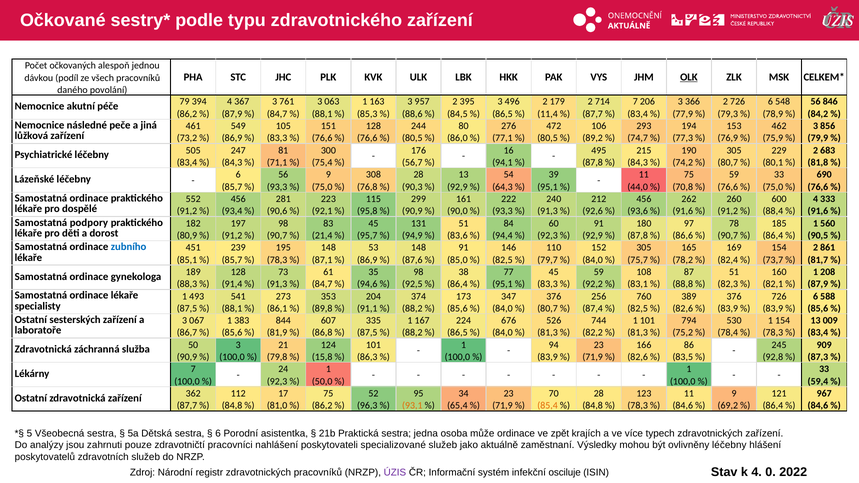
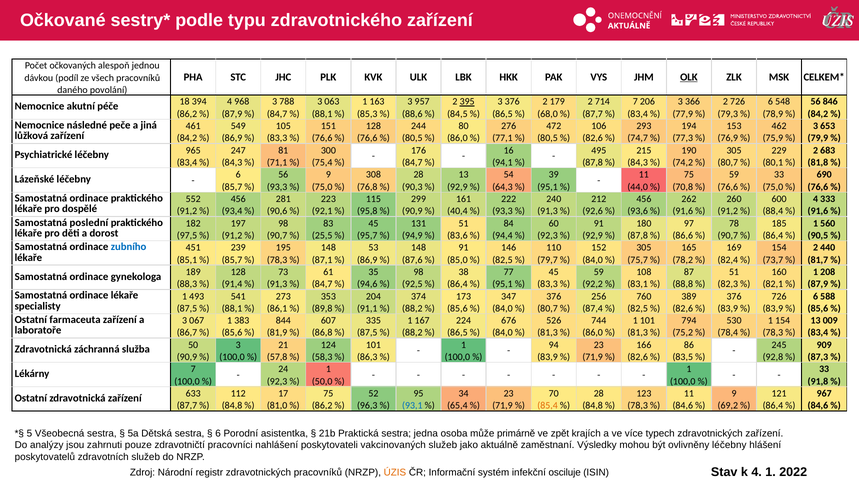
367: 367 -> 968 (242, 102)
761: 761 -> 788 (287, 102)
395 underline: none -> present (467, 102)
3 496: 496 -> 376 (512, 102)
79: 79 -> 18 (185, 102)
11,4: 11,4 -> 68,0 (548, 114)
856: 856 -> 653 (828, 126)
73,2: 73,2 -> 84,2 (187, 138)
89,2: 89,2 -> 82,6 (593, 138)
505: 505 -> 965 (193, 150)
56,7: 56,7 -> 84,7 (412, 163)
90,0: 90,0 -> 40,4 (457, 211)
podpory: podpory -> poslední (89, 223)
80,9: 80,9 -> 97,5 (187, 236)
21,4: 21,4 -> 25,5 (322, 236)
861: 861 -> 440 (828, 248)
sesterských: sesterských -> farmaceuta (75, 320)
82,2: 82,2 -> 86,0 (593, 333)
79,8: 79,8 -> 57,8 (277, 357)
15,8: 15,8 -> 58,3 (322, 357)
59,4: 59,4 -> 91,8 (818, 381)
362: 362 -> 633 (193, 394)
93,1 colour: orange -> blue (412, 406)
může ordinace: ordinace -> primárně (516, 433)
specializované: specializované -> vakcinovaných (393, 445)
ÚZIS colour: purple -> orange (395, 473)
4 0: 0 -> 1 (771, 472)
